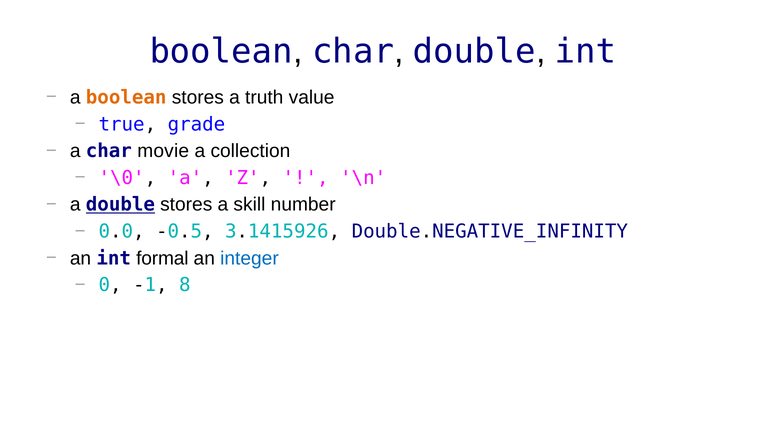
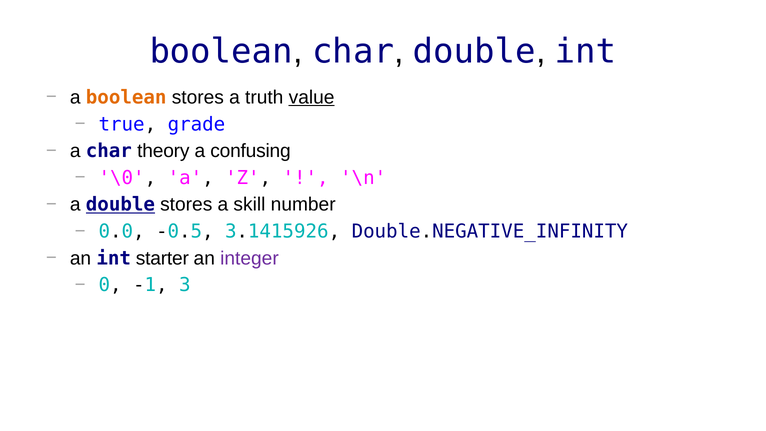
value underline: none -> present (312, 97)
movie: movie -> theory (163, 151)
collection: collection -> confusing (251, 151)
formal: formal -> starter (162, 258)
integer colour: blue -> purple (249, 258)
8: 8 -> 3 (185, 285)
